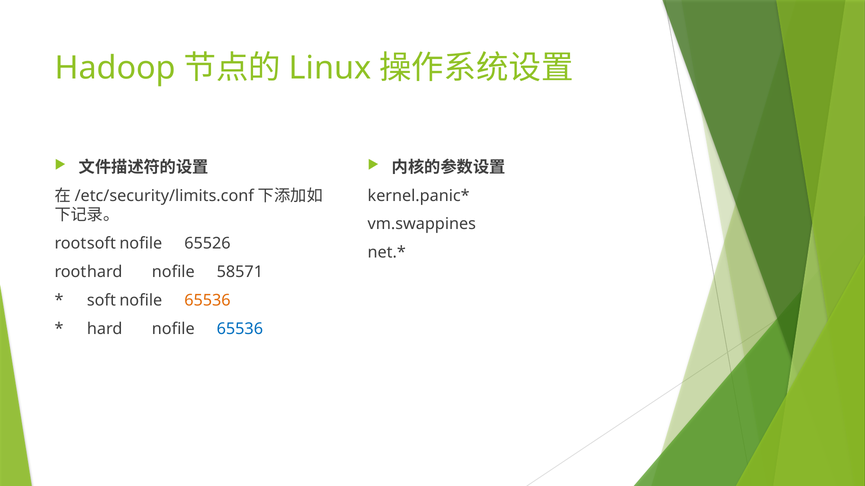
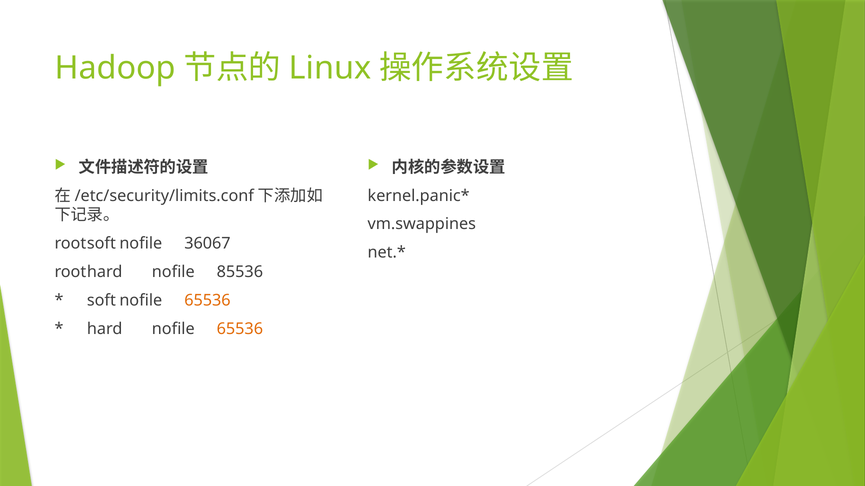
65526: 65526 -> 36067 (207, 244)
58571: 58571 -> 85536 (240, 272)
65536 colour: blue -> orange (240, 329)
